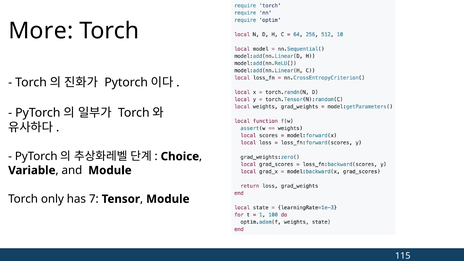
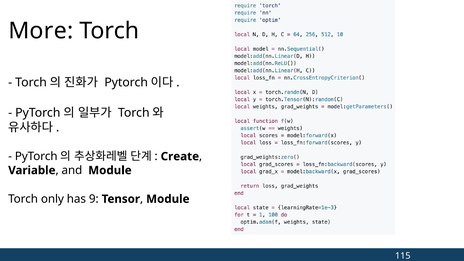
Choice: Choice -> Create (180, 156)
7: 7 -> 9 (94, 199)
